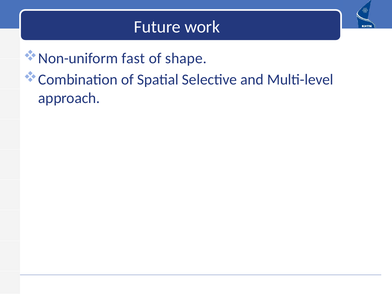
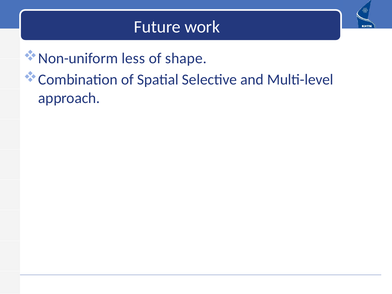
fast: fast -> less (133, 58)
